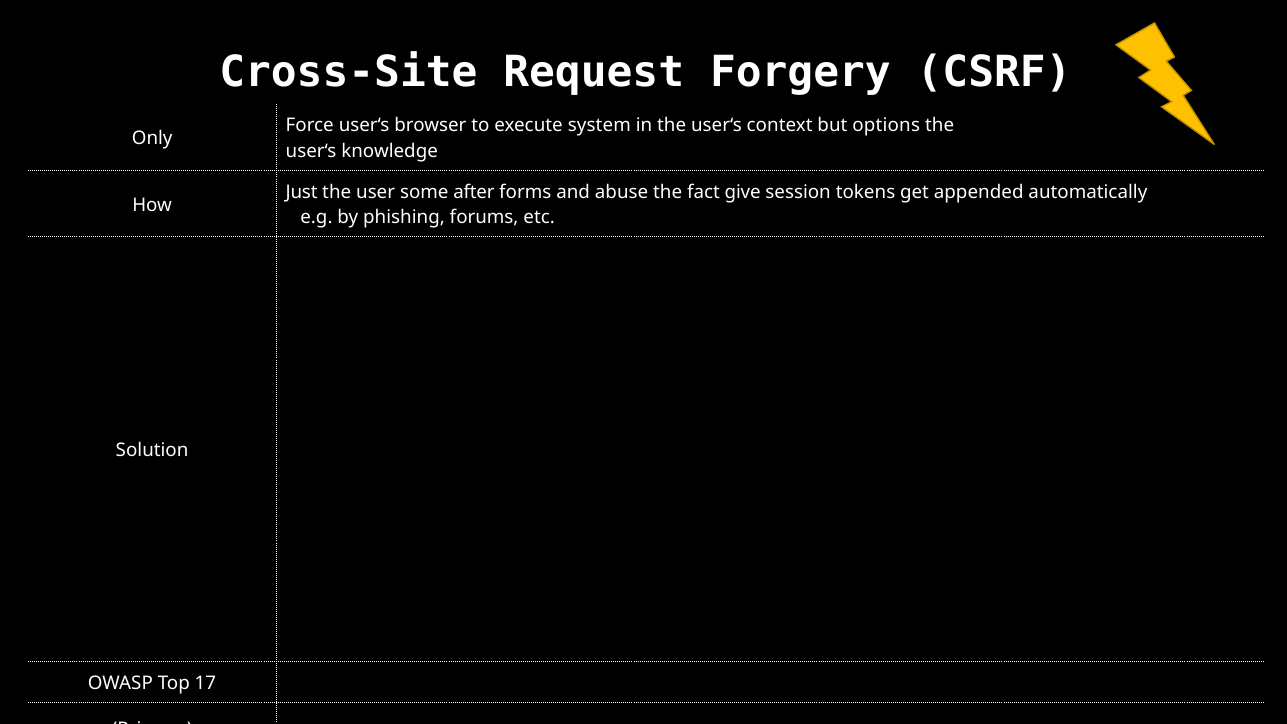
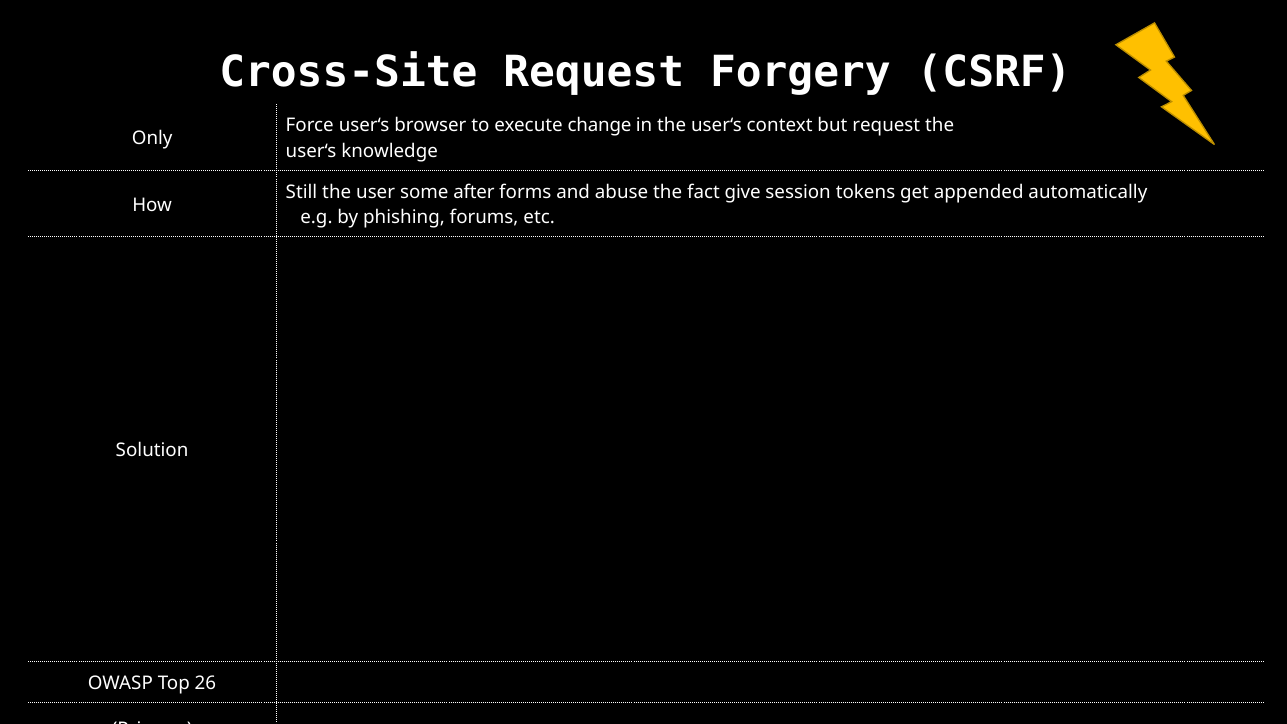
system: system -> change (600, 126)
but options: options -> request (886, 126)
Just: Just -> Still (301, 192)
17: 17 -> 26 (205, 683)
